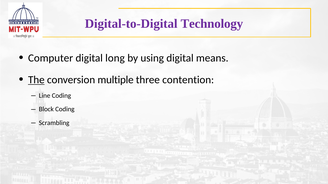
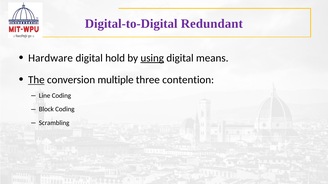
Technology: Technology -> Redundant (212, 24)
Computer: Computer -> Hardware (51, 58)
long: long -> hold (115, 58)
using underline: none -> present (152, 58)
